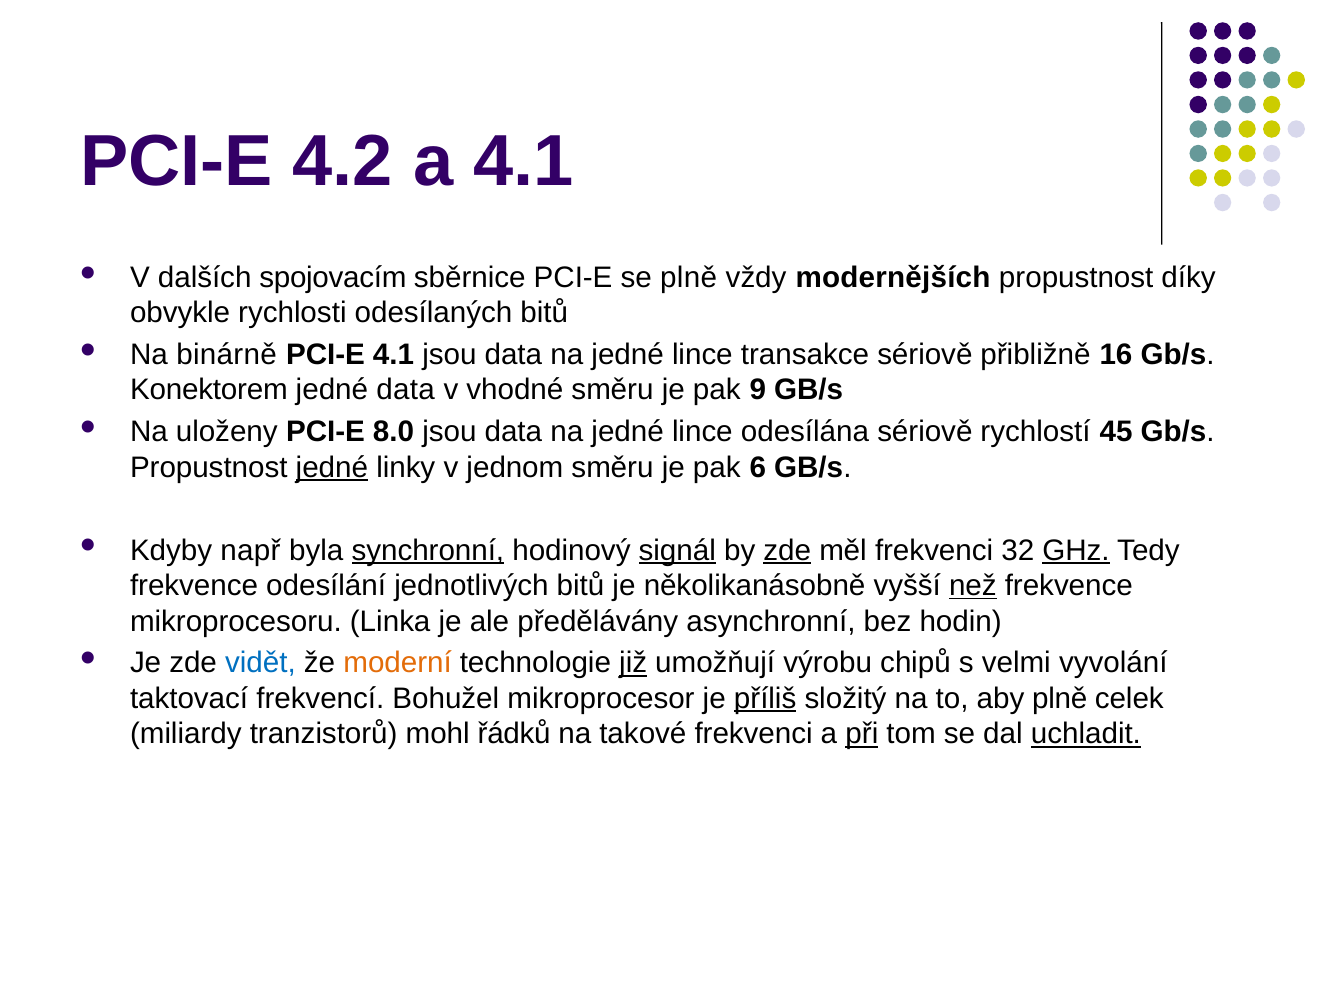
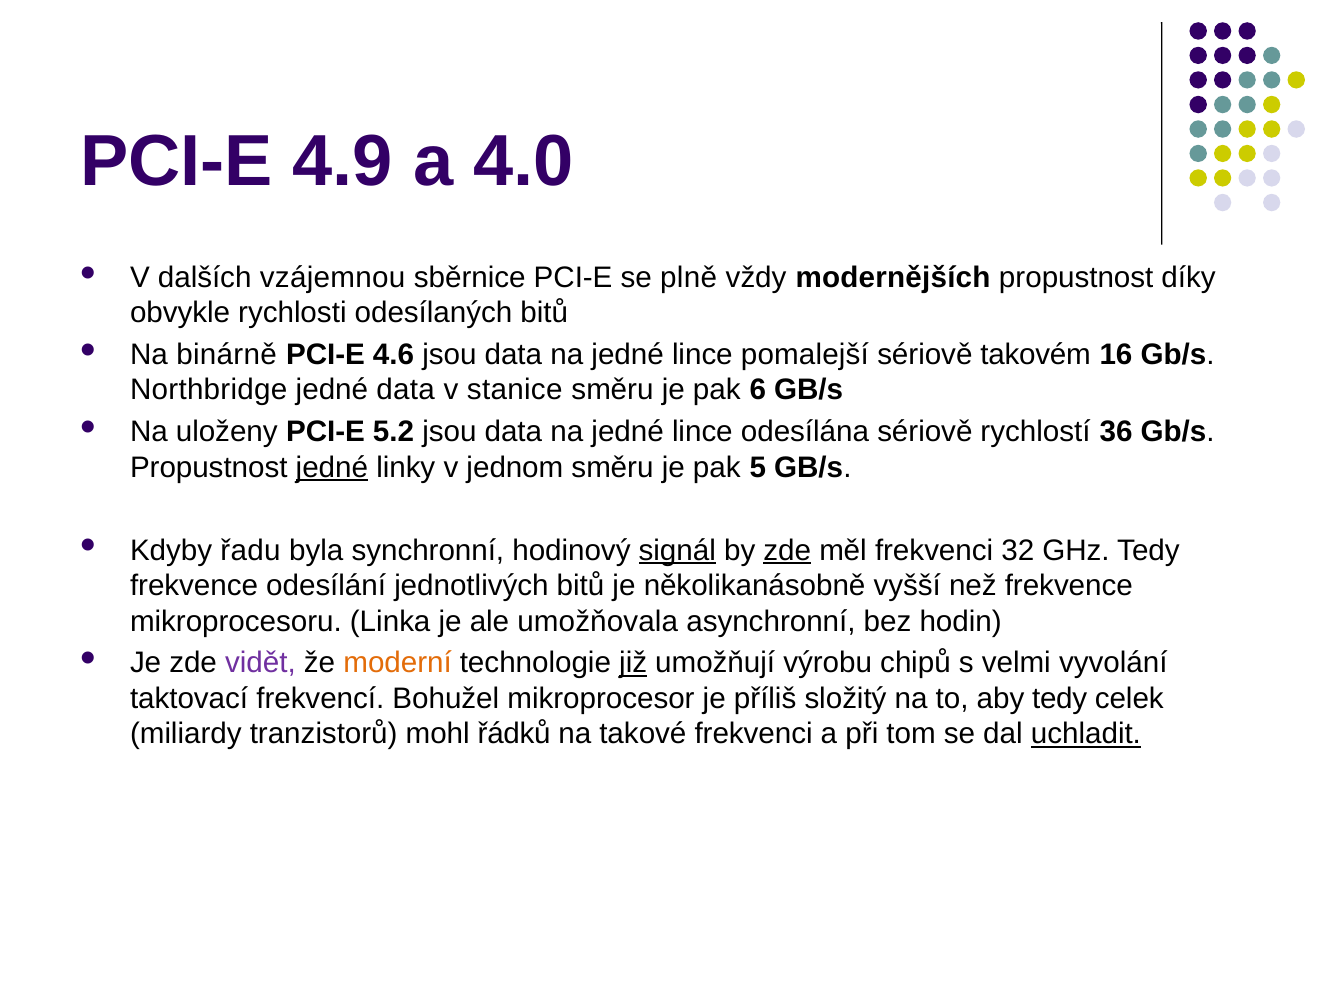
4.2: 4.2 -> 4.9 (343, 162)
a 4.1: 4.1 -> 4.0 (523, 162)
spojovacím: spojovacím -> vzájemnou (333, 277)
PCI-E 4.1: 4.1 -> 4.6 (394, 354)
transakce: transakce -> pomalejší (805, 354)
přibližně: přibližně -> takovém (1036, 354)
Konektorem: Konektorem -> Northbridge (209, 390)
vhodné: vhodné -> stanice (515, 390)
9: 9 -> 6 (758, 390)
8.0: 8.0 -> 5.2 (394, 431)
45: 45 -> 36 (1116, 431)
6: 6 -> 5 (758, 467)
např: např -> řadu (250, 550)
synchronní underline: present -> none (428, 550)
GHz underline: present -> none (1076, 550)
než underline: present -> none (973, 586)
předělávány: předělávány -> umožňovala (598, 621)
vidět colour: blue -> purple (260, 663)
příliš underline: present -> none (765, 698)
aby plně: plně -> tedy (1060, 698)
při underline: present -> none (862, 734)
